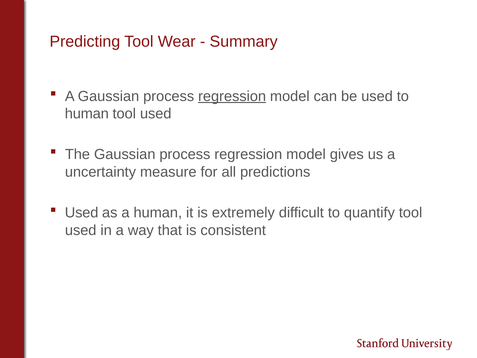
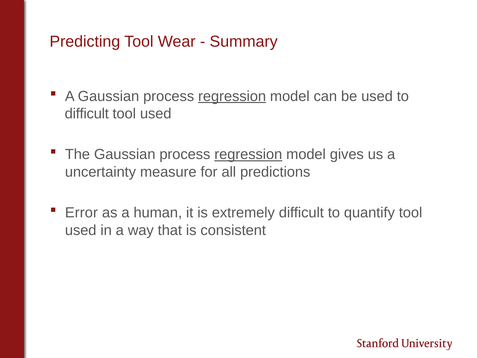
human: human -> difficult (87, 114)
regression underline: none -> present (248, 154)
Used: Used -> Error (81, 213)
